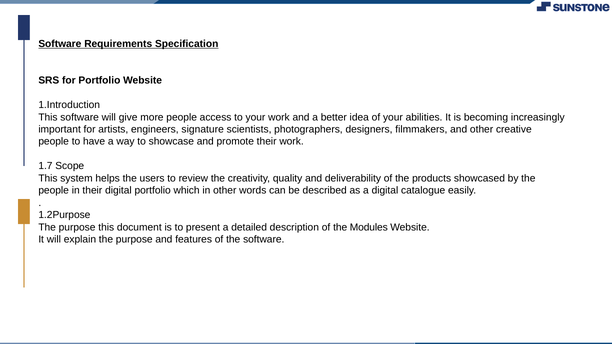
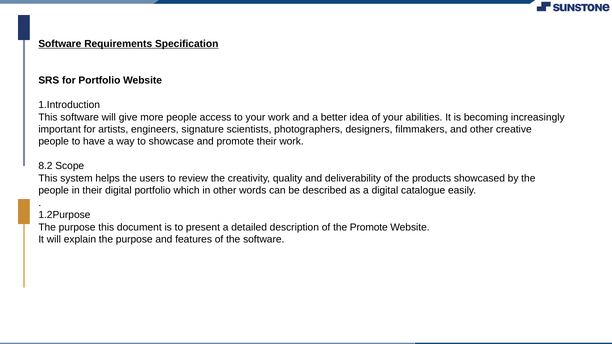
1.7: 1.7 -> 8.2 (45, 166)
the Modules: Modules -> Promote (369, 227)
